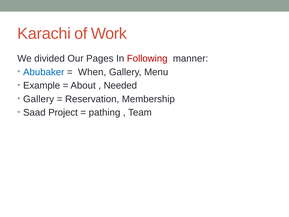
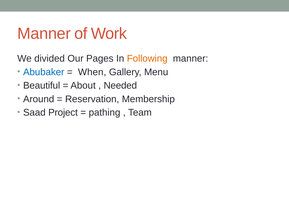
Karachi: Karachi -> Manner (44, 34)
Following colour: red -> orange (147, 58)
Example: Example -> Beautiful (42, 85)
Gallery: Gallery -> Around (39, 99)
